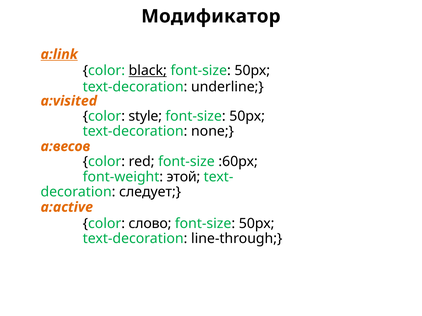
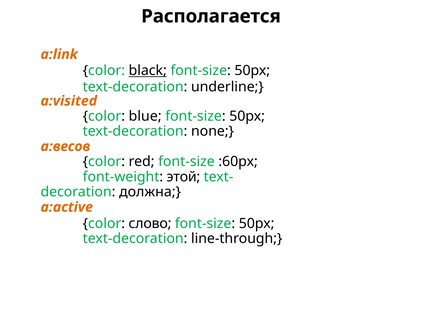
Модификатор: Модификатор -> Располагается (211, 16)
a:link underline: present -> none (59, 54)
style: style -> blue (145, 116)
следует: следует -> должна (150, 192)
